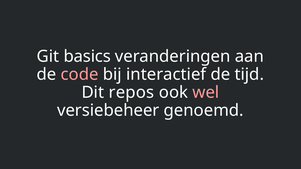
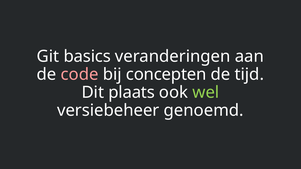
interactief: interactief -> concepten (166, 75)
repos: repos -> plaats (132, 93)
wel colour: pink -> light green (206, 93)
